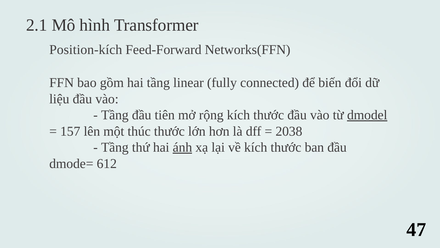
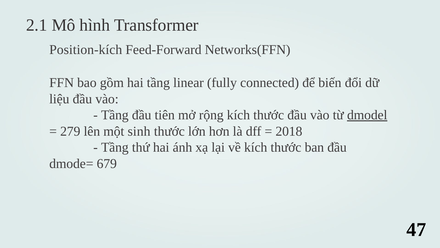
157: 157 -> 279 (70, 131)
thúc: thúc -> sinh (139, 131)
2038: 2038 -> 2018 (289, 131)
ánh underline: present -> none (182, 147)
612: 612 -> 679 (107, 163)
